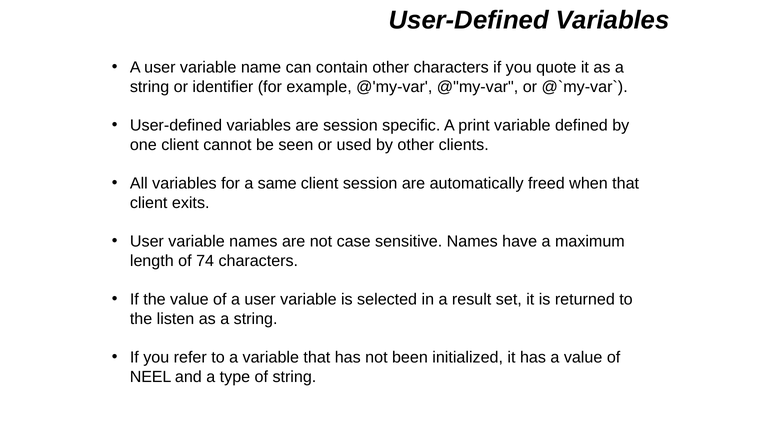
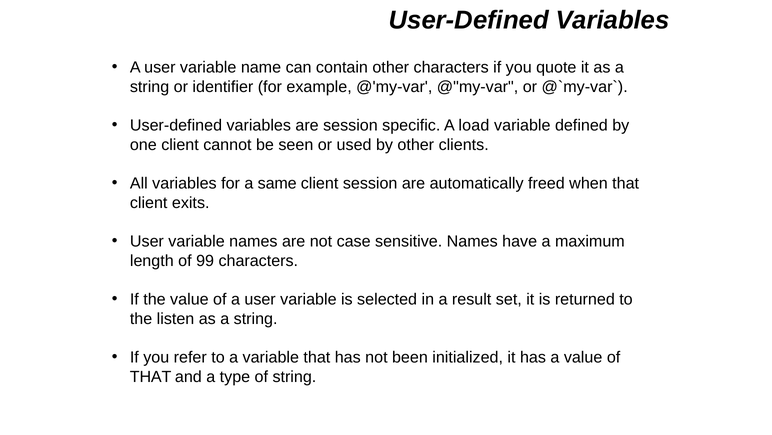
print: print -> load (474, 125)
74: 74 -> 99 (205, 260)
NEEL: NEEL -> THAT (151, 376)
